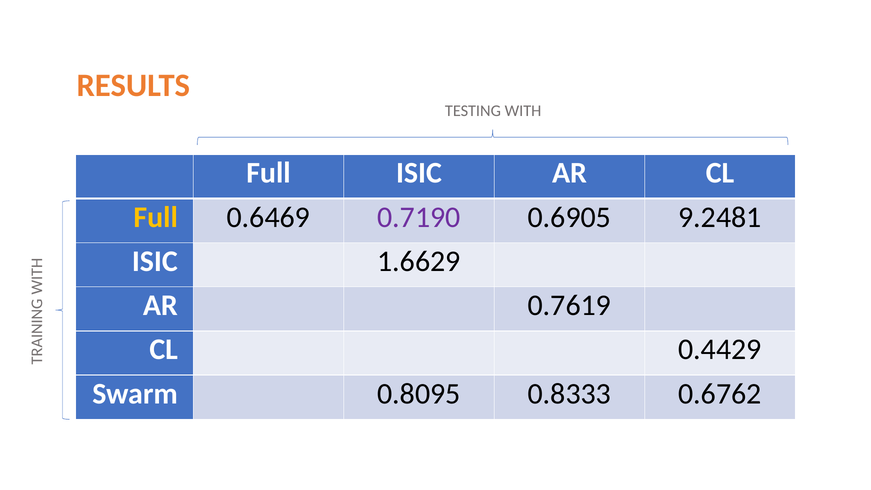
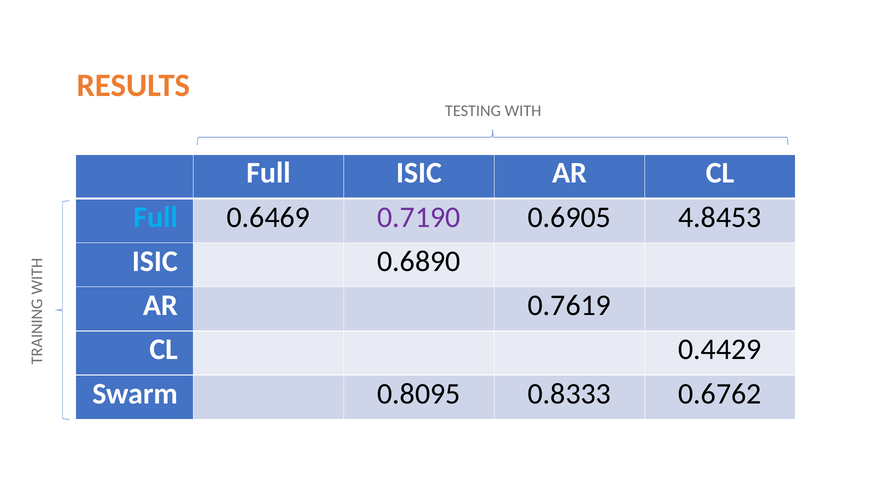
Full colour: yellow -> light blue (156, 217)
9.2481: 9.2481 -> 4.8453 (720, 217)
1.6629: 1.6629 -> 0.6890 (419, 261)
